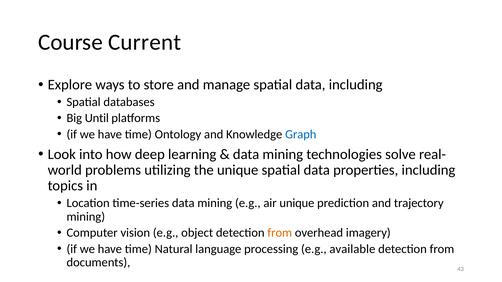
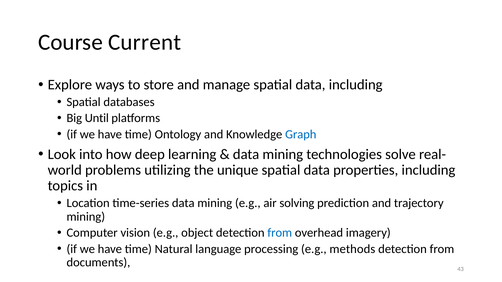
air unique: unique -> solving (297, 203)
from colour: orange -> blue (280, 233)
available: available -> methods (352, 249)
